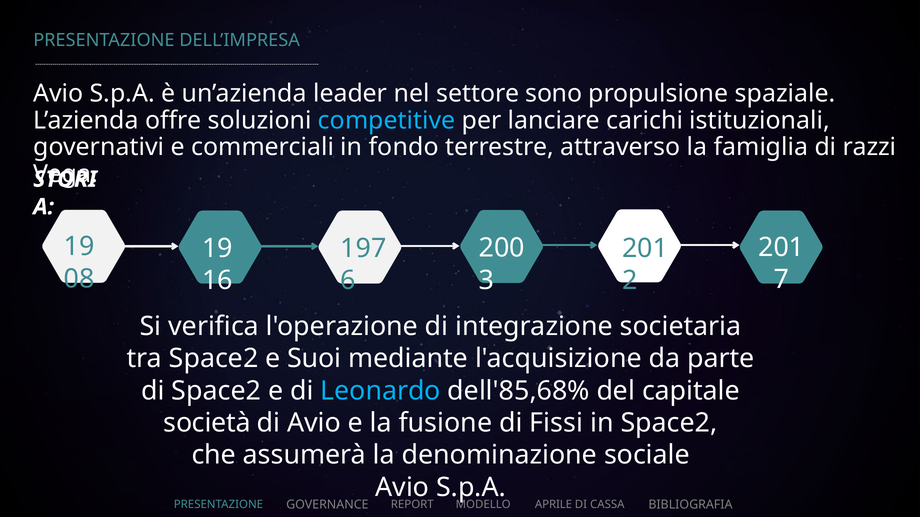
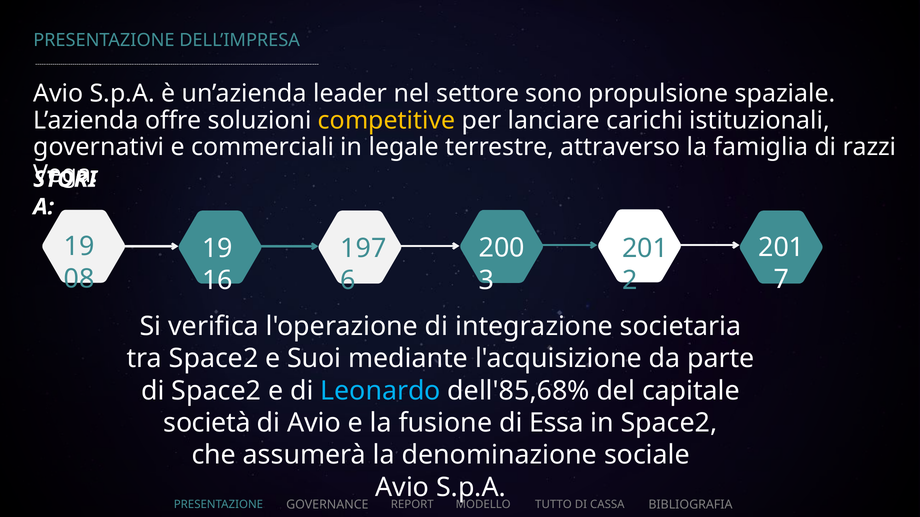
competitive colour: light blue -> yellow (387, 120)
fondo: fondo -> legale (404, 147)
Fissi: Fissi -> Essa (556, 423)
APRILE: APRILE -> TUTTO (553, 505)
